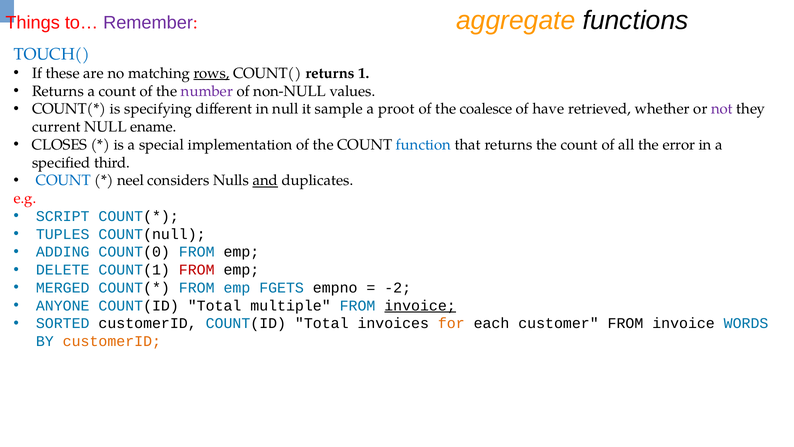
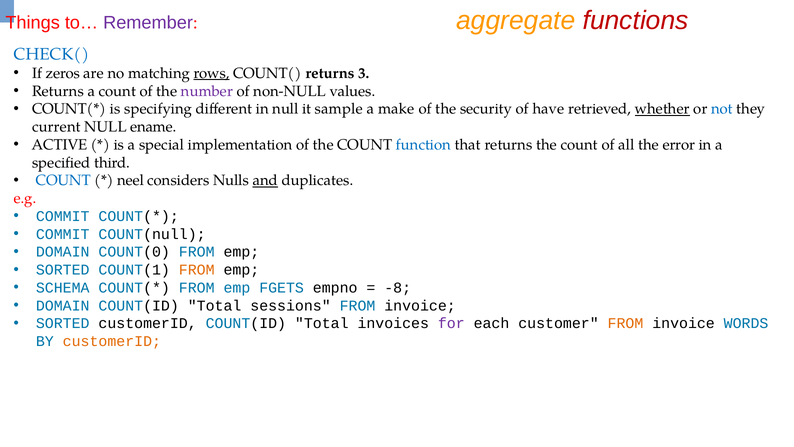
functions colour: black -> red (636, 21)
TOUCH(: TOUCH( -> CHECK( (52, 54)
these: these -> zeros (63, 73)
1: 1 -> 3 (364, 73)
proot: proot -> make (396, 109)
coalesce: coalesce -> security (486, 109)
whether underline: none -> present (662, 109)
not colour: purple -> blue (722, 109)
CLOSES: CLOSES -> ACTIVE (60, 145)
SCRIPT: SCRIPT -> COMMIT (63, 216)
TUPLES: TUPLES -> COMMIT (63, 234)
ADDING: ADDING -> DOMAIN (63, 252)
DELETE: DELETE -> SORTED (63, 270)
FROM colour: red -> orange (197, 270)
MERGED: MERGED -> SCHEMA (63, 288)
-2: -2 -> -8 (398, 288)
ANYONE: ANYONE -> DOMAIN (63, 305)
multiple: multiple -> sessions (291, 305)
invoice underline: present -> none (420, 305)
for colour: orange -> purple (451, 323)
FROM colour: black -> orange (625, 323)
